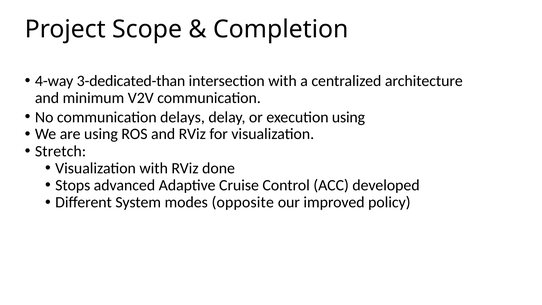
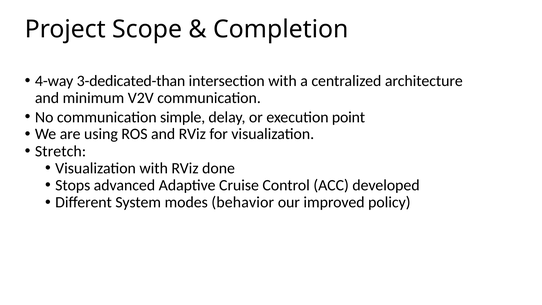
delays: delays -> simple (183, 117)
execution using: using -> point (348, 117)
opposite: opposite -> behavior (243, 202)
